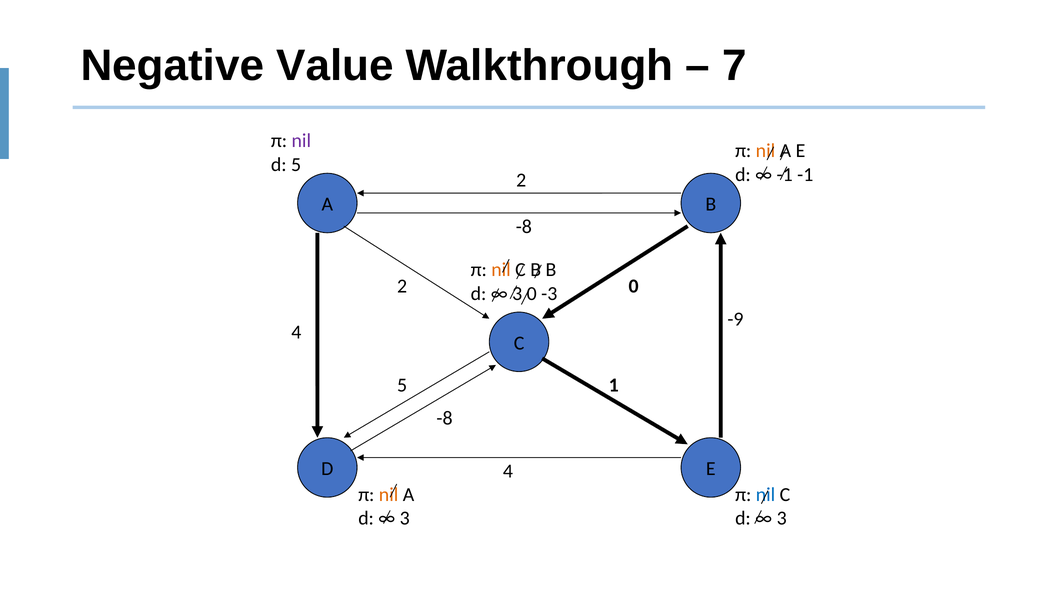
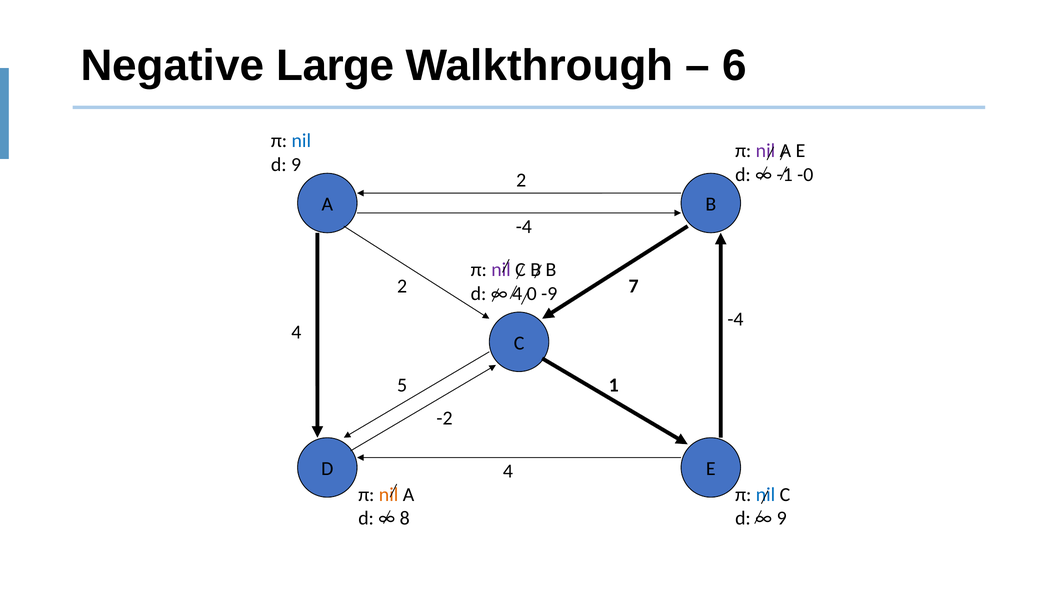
Value: Value -> Large (335, 66)
7: 7 -> 6 (734, 66)
nil colour: purple -> blue (301, 141)
nil colour: orange -> purple (765, 151)
d 5: 5 -> 9 (296, 165)
-1 -1: -1 -> -0 (805, 175)
-8: -8 -> -4 (524, 227)
nil colour: orange -> purple (501, 270)
2 0: 0 -> 7 (634, 286)
3: 3 -> 4 (517, 294)
-3: -3 -> -9 (549, 294)
-9: -9 -> -4 (735, 319)
-8: -8 -> -2 (445, 418)
3: 3 -> 8 (405, 518)
3: 3 -> 9 (782, 518)
